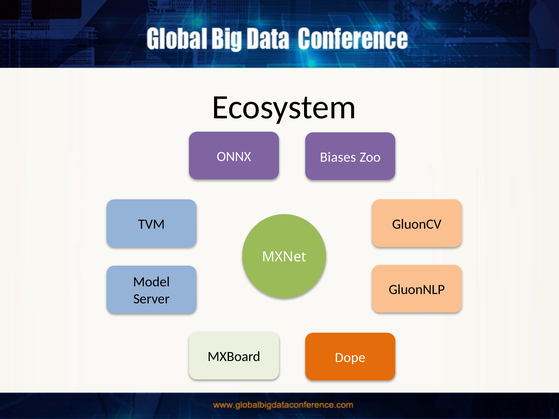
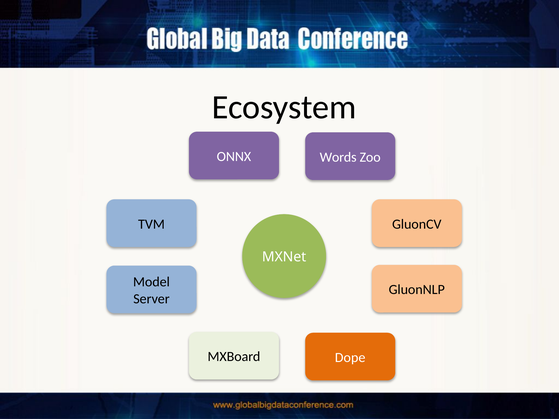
Biases: Biases -> Words (338, 157)
